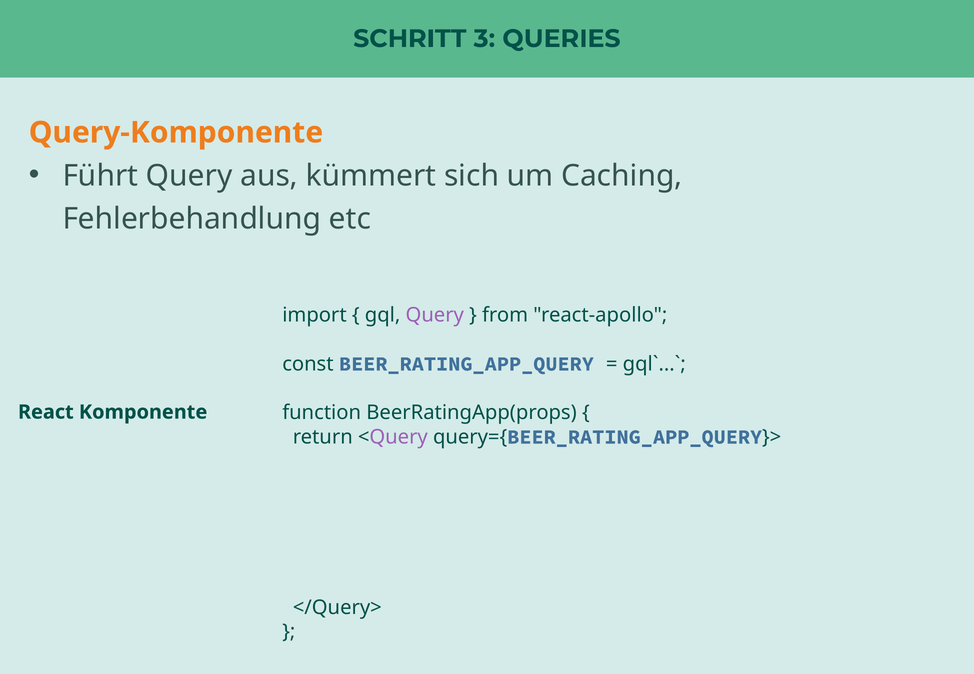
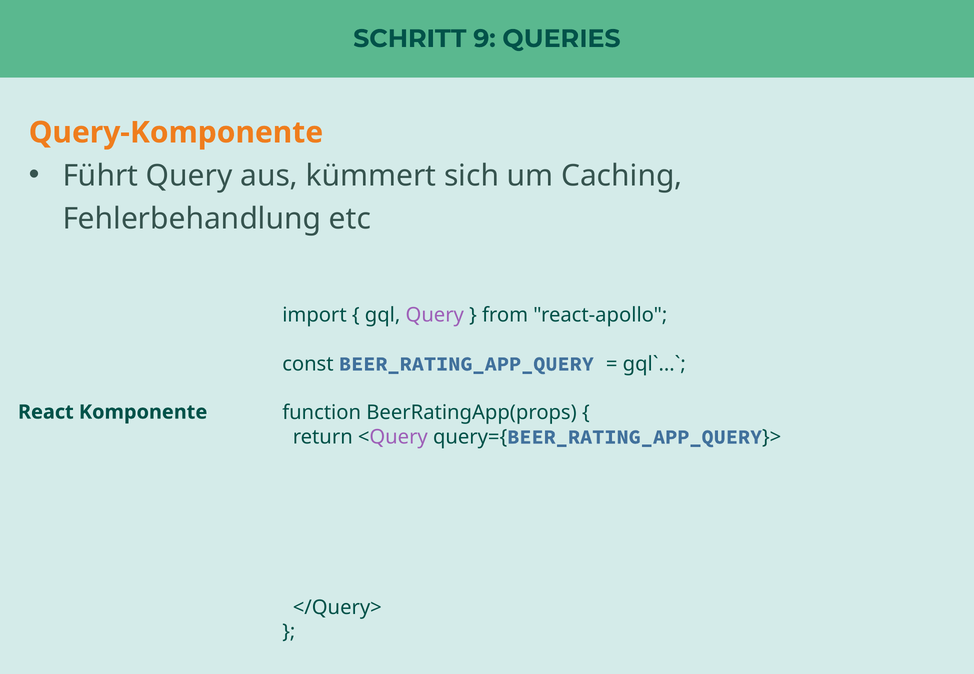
3: 3 -> 9 (484, 39)
